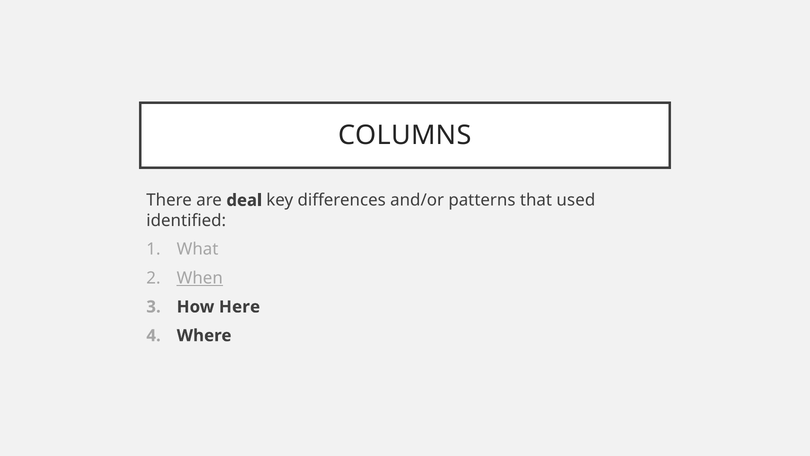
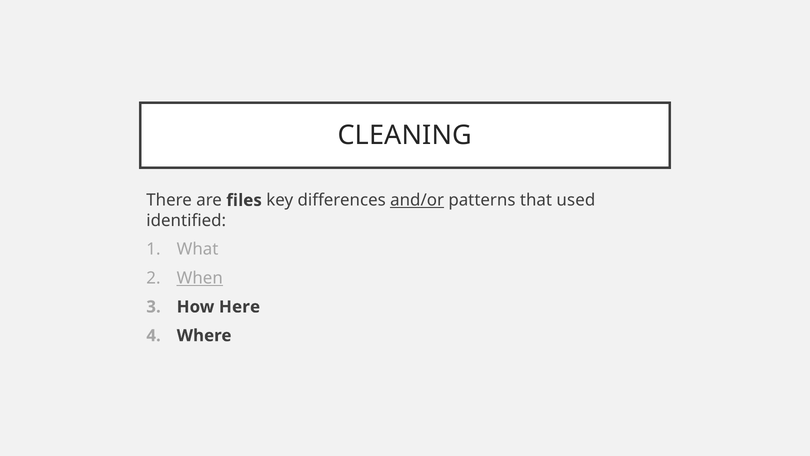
COLUMNS: COLUMNS -> CLEANING (405, 135)
deal: deal -> files (244, 200)
and/or underline: none -> present (417, 200)
